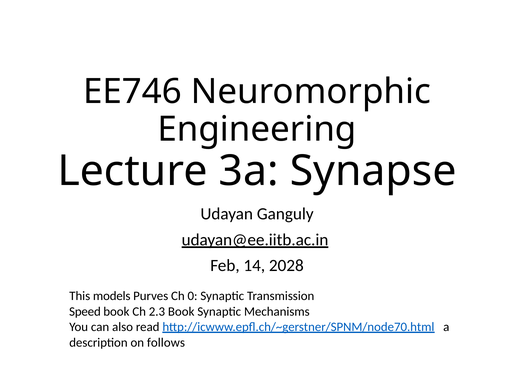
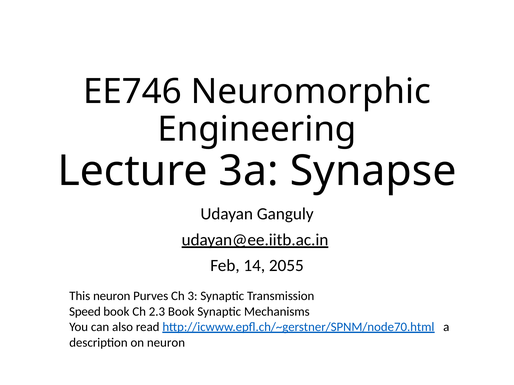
2028: 2028 -> 2055 (286, 266)
This models: models -> neuron (112, 296)
0: 0 -> 3 (193, 296)
on follows: follows -> neuron (166, 343)
